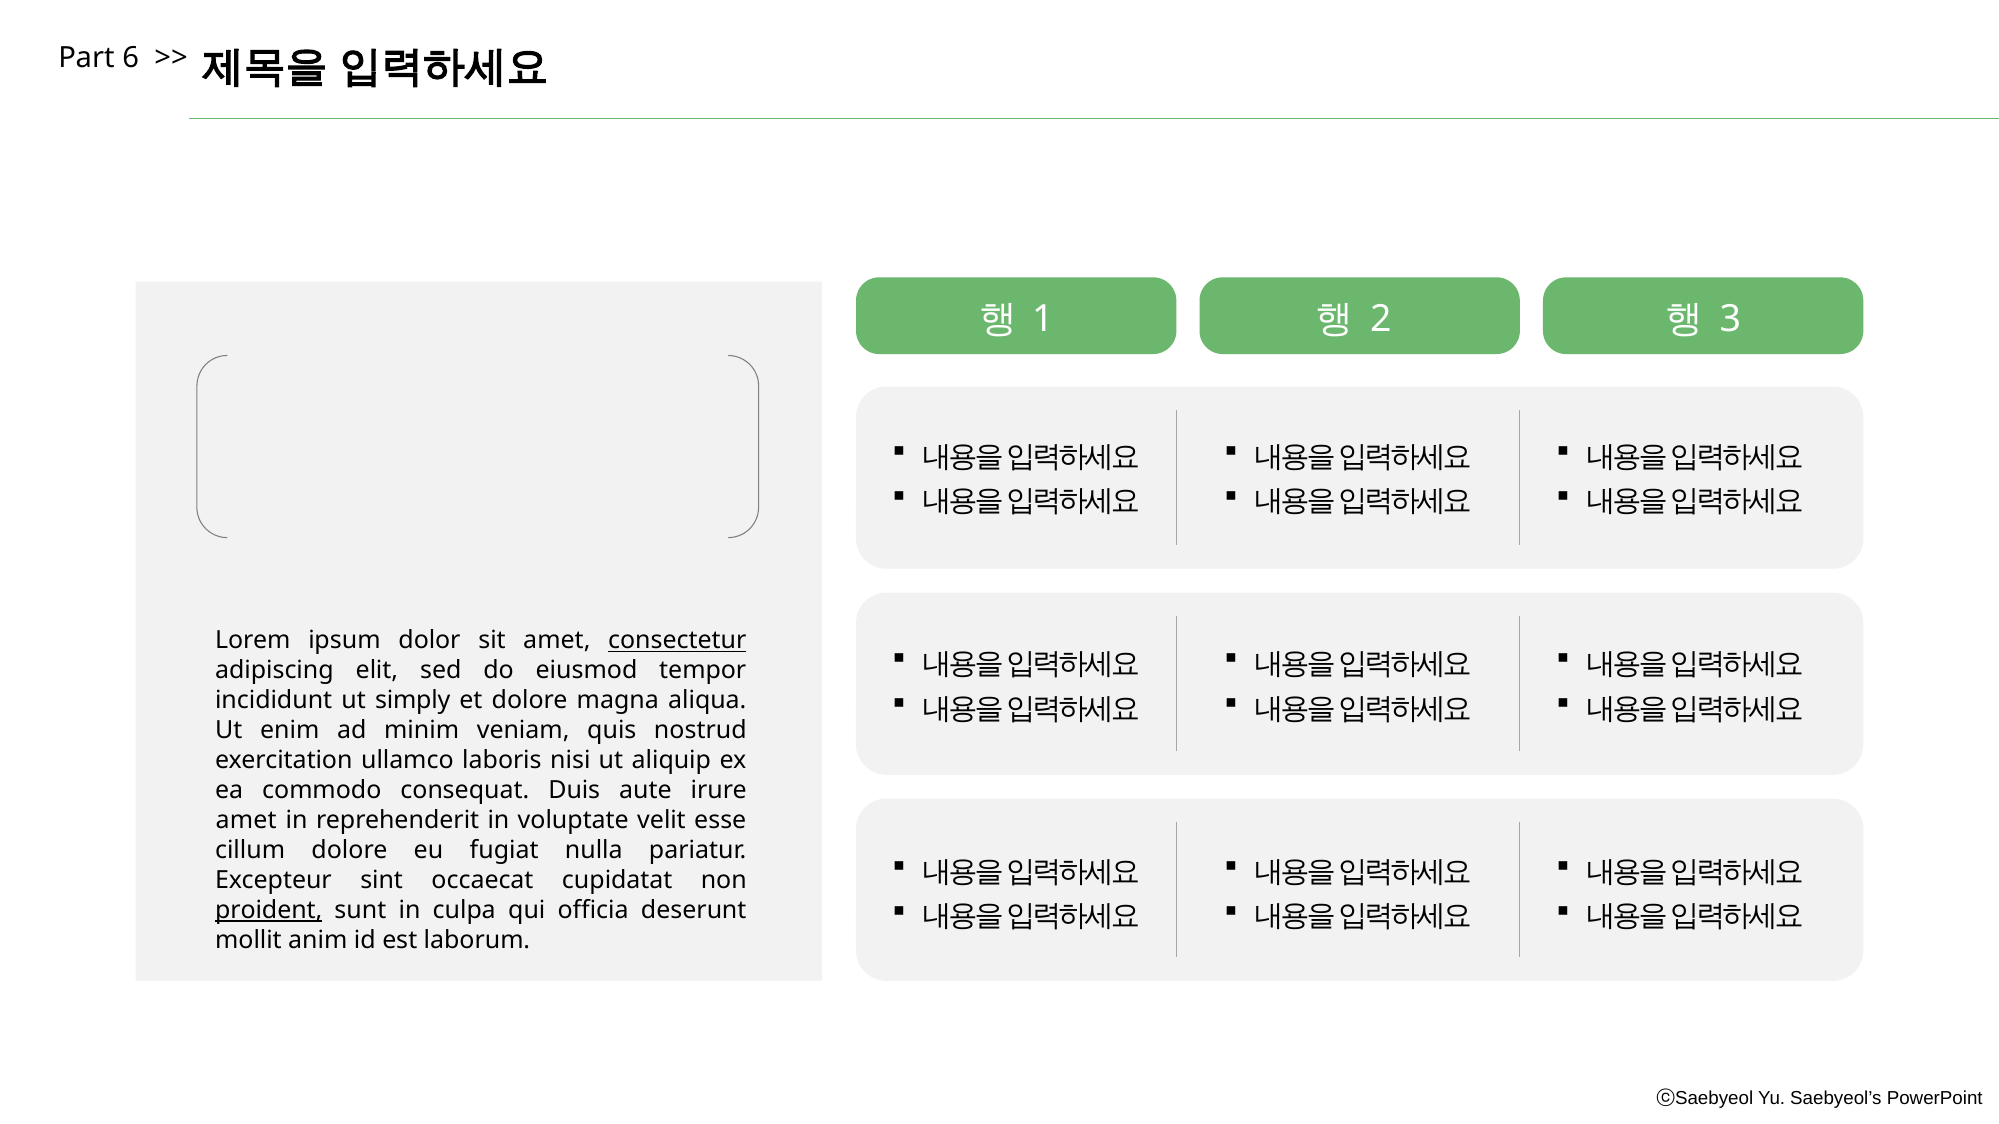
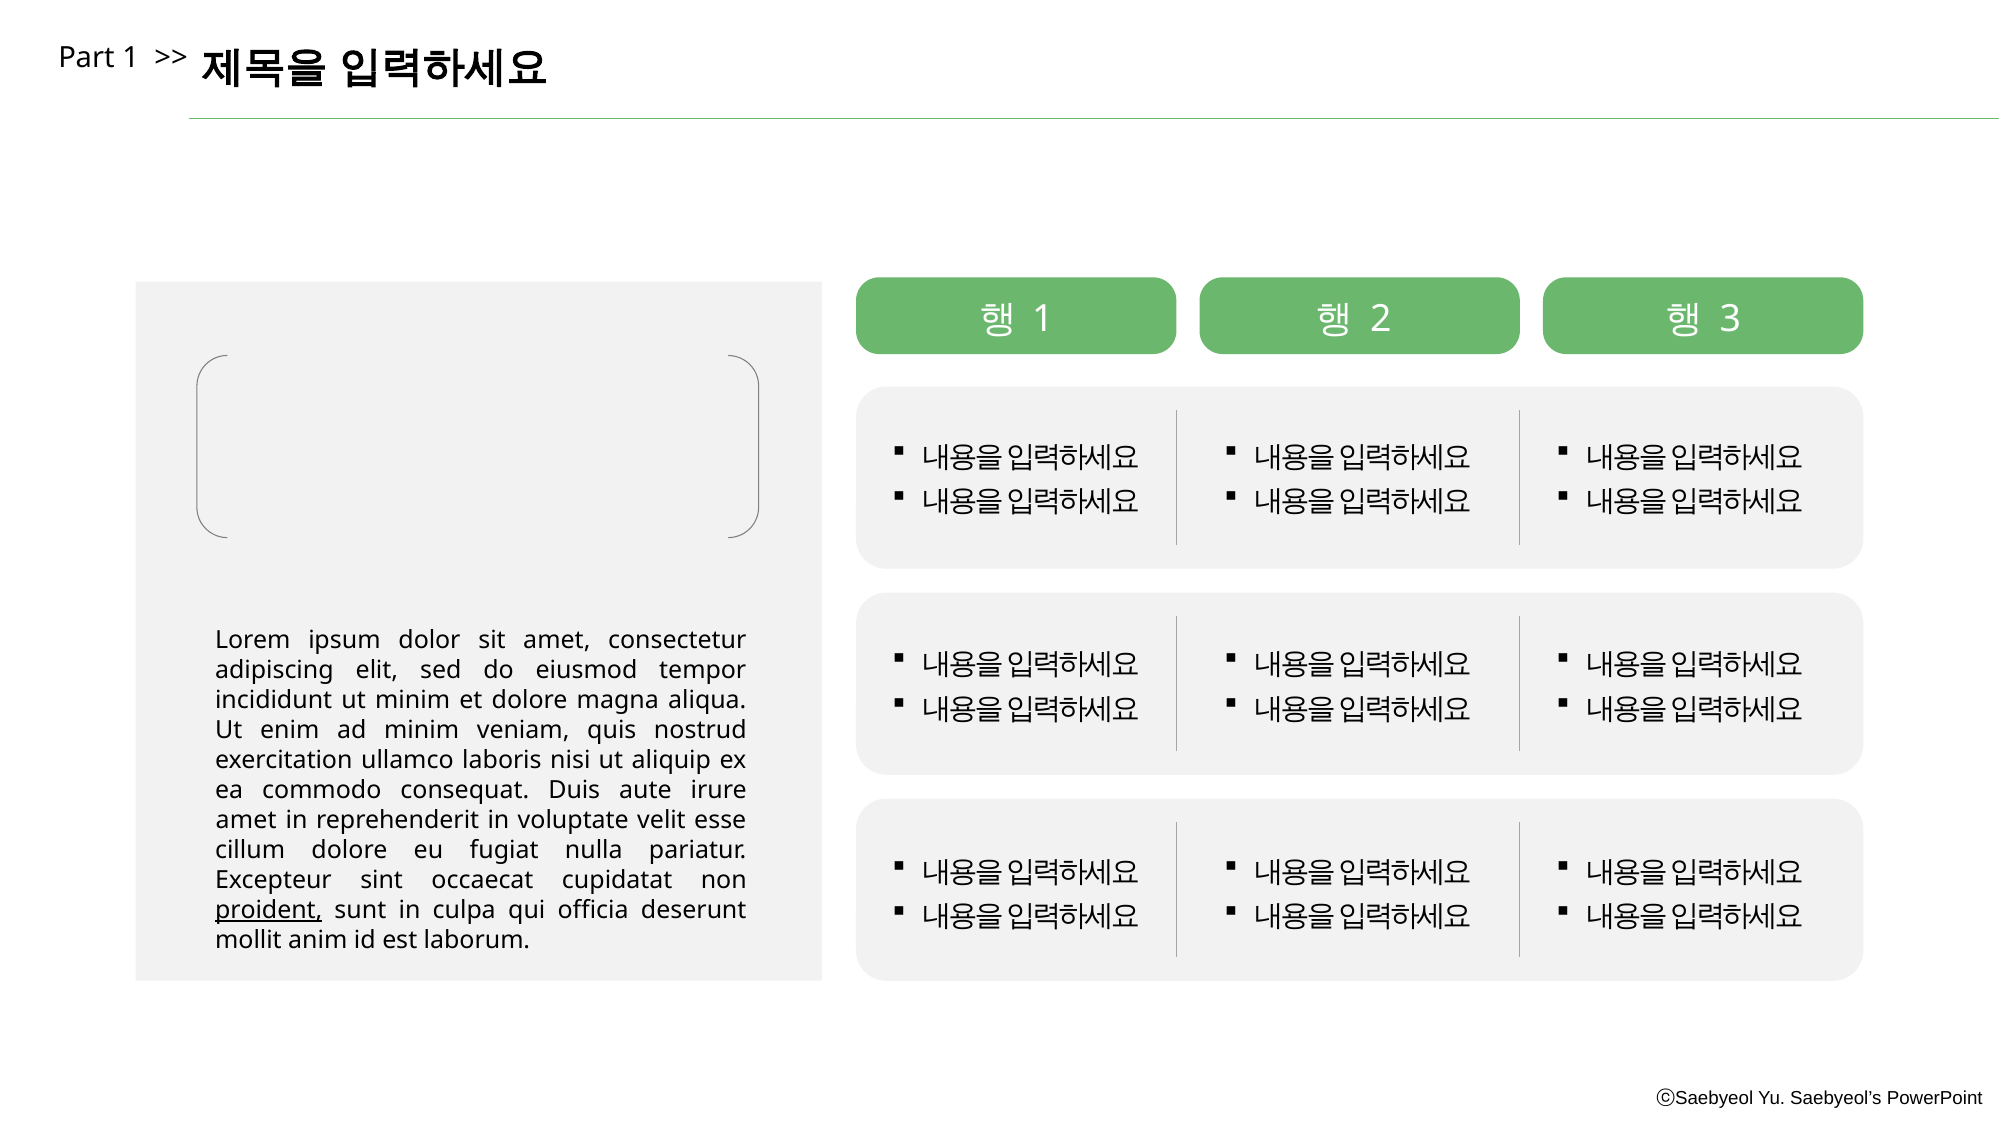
Part 6: 6 -> 1 (131, 58)
consectetur underline: present -> none (677, 641)
ut simply: simply -> minim (413, 701)
